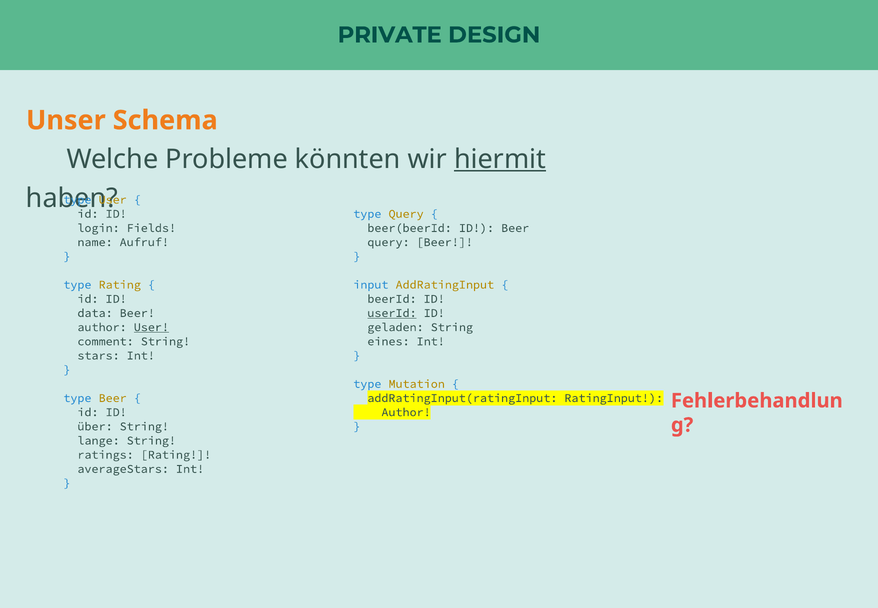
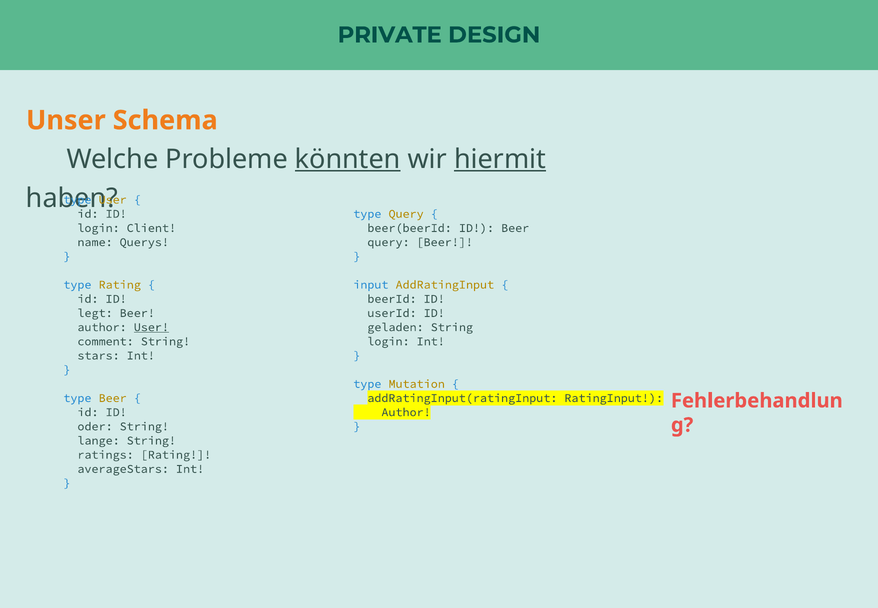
könnten underline: none -> present (348, 159)
Fields: Fields -> Client (151, 228)
Aufruf: Aufruf -> Querys (144, 242)
data: data -> legt (95, 313)
userId underline: present -> none (392, 313)
eines: eines -> login (388, 341)
über: über -> oder (95, 426)
